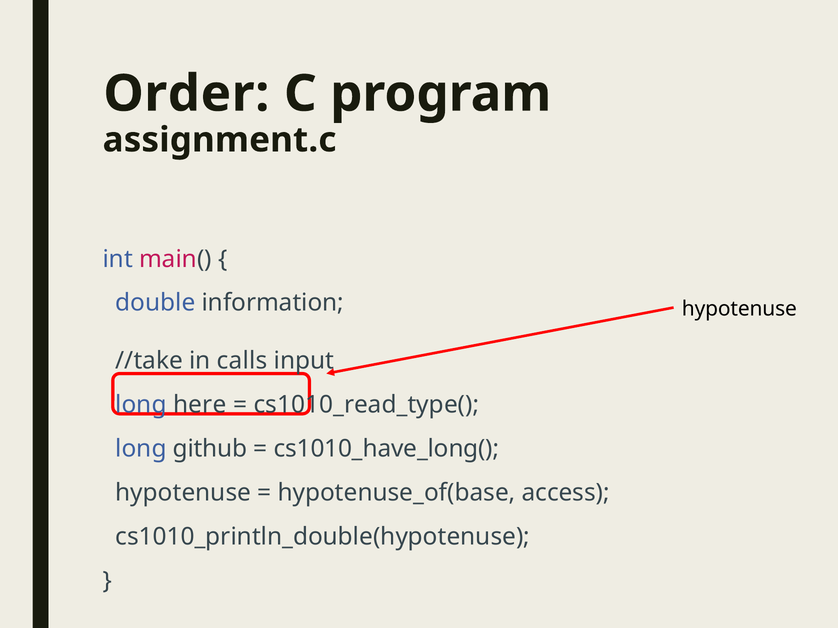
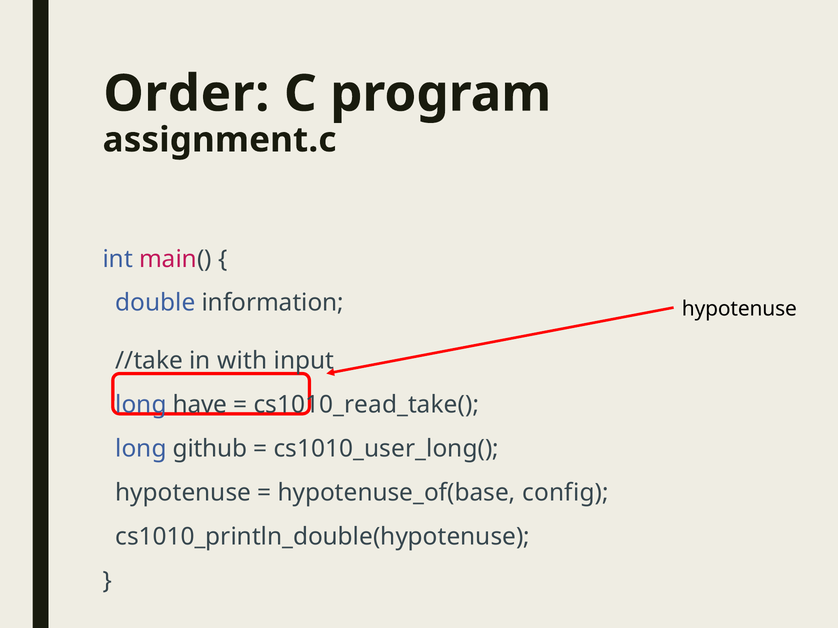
calls: calls -> with (242, 361)
here: here -> have (200, 405)
cs1010_read_type(: cs1010_read_type( -> cs1010_read_take( (366, 405)
cs1010_have_long(: cs1010_have_long( -> cs1010_user_long( (386, 449)
access: access -> config (566, 493)
